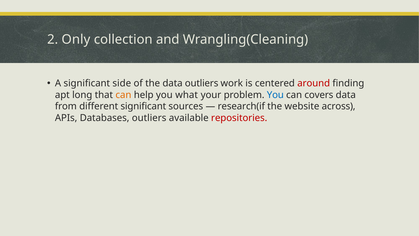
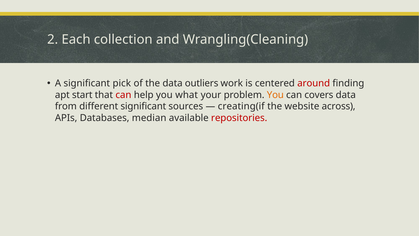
Only: Only -> Each (76, 40)
side: side -> pick (122, 83)
long: long -> start (82, 95)
can colour: orange -> red (123, 95)
You colour: blue -> orange (275, 95)
research(if: research(if -> creating(if (241, 106)
Databases outliers: outliers -> median (149, 118)
